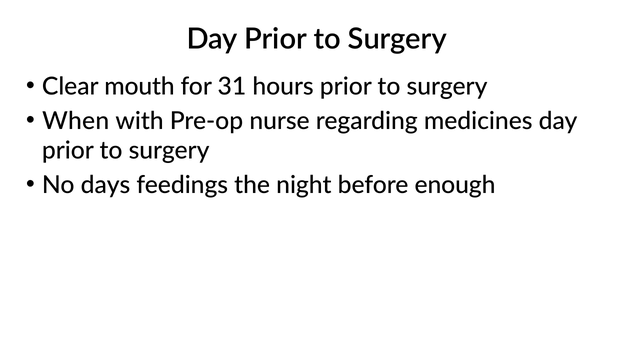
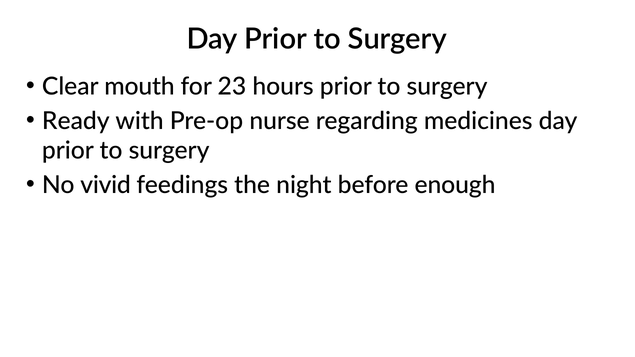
31: 31 -> 23 (232, 86)
When: When -> Ready (76, 121)
days: days -> vivid (106, 185)
